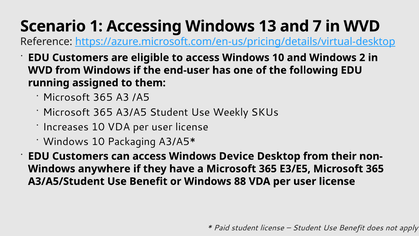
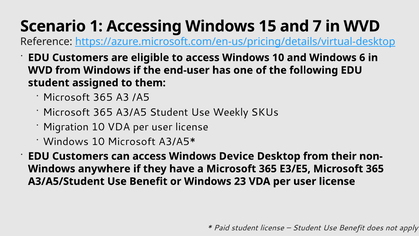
13: 13 -> 15 (267, 26)
2: 2 -> 6 (362, 58)
running: running -> student (49, 83)
Increases: Increases -> Migration (66, 127)
10 Packaging: Packaging -> Microsoft (132, 141)
88: 88 -> 23 (240, 181)
